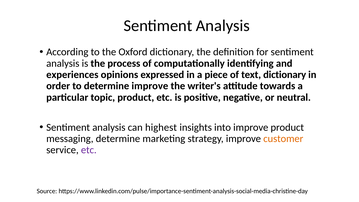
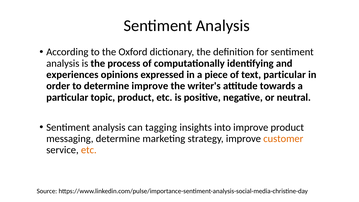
text dictionary: dictionary -> particular (285, 75)
highest: highest -> tagging (161, 127)
etc colour: purple -> orange (89, 150)
